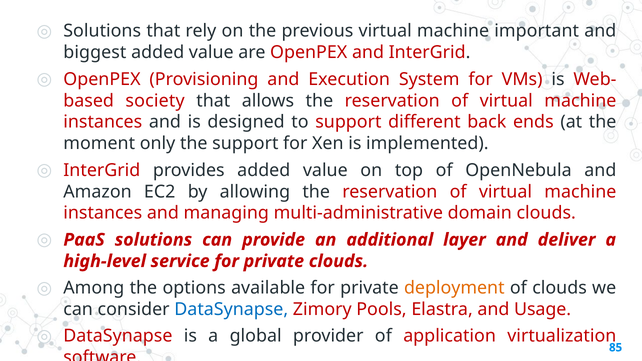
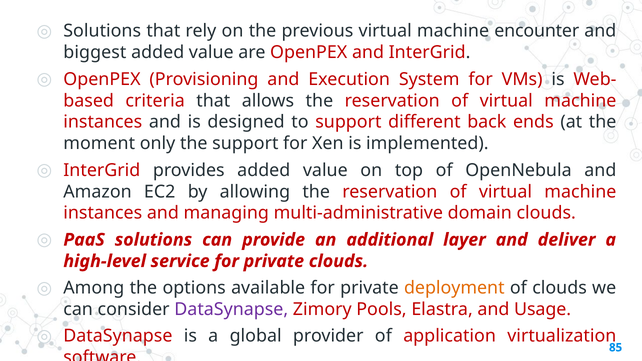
important: important -> encounter (537, 31)
society: society -> criteria (155, 101)
DataSynapse colour: blue -> purple (231, 309)
